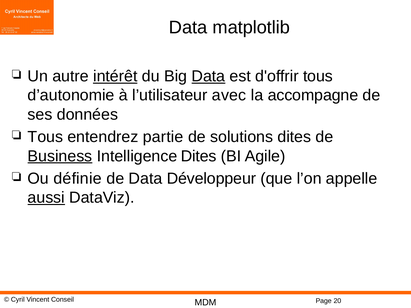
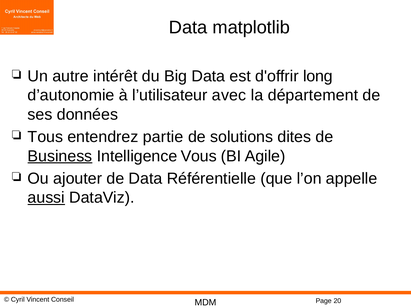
intérêt underline: present -> none (115, 76)
Data underline: present -> none (208, 76)
d'offrir tous: tous -> long (318, 76)
accompagne: accompagne -> département (313, 95)
Intelligence Dites: Dites -> Vous (199, 156)
définie: définie -> ajouter (78, 179)
Développeur: Développeur -> Référentielle (211, 179)
